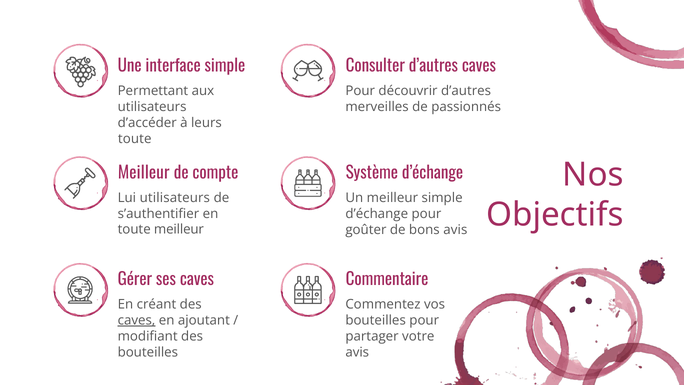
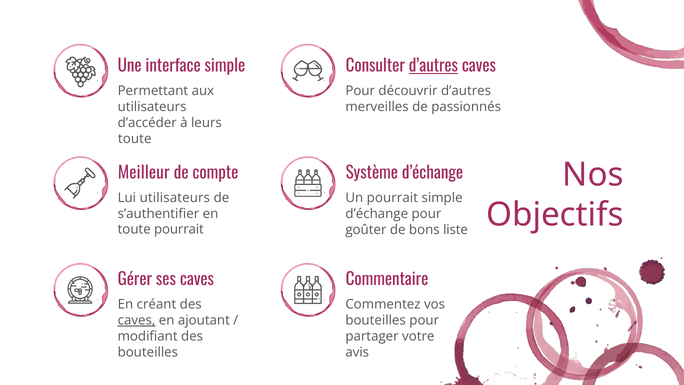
d’autres underline: none -> present (433, 66)
Un meilleur: meilleur -> pourrait (392, 198)
toute meilleur: meilleur -> pourrait (179, 229)
bons avis: avis -> liste (455, 230)
